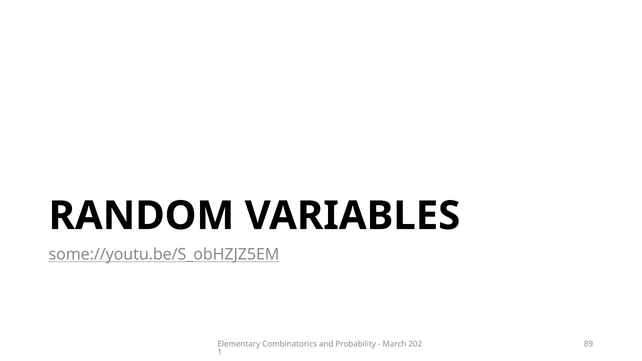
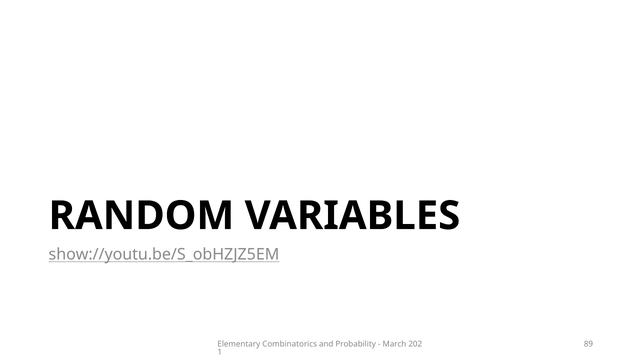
some://youtu.be/S_obHZJZ5EM: some://youtu.be/S_obHZJZ5EM -> show://youtu.be/S_obHZJZ5EM (164, 255)
